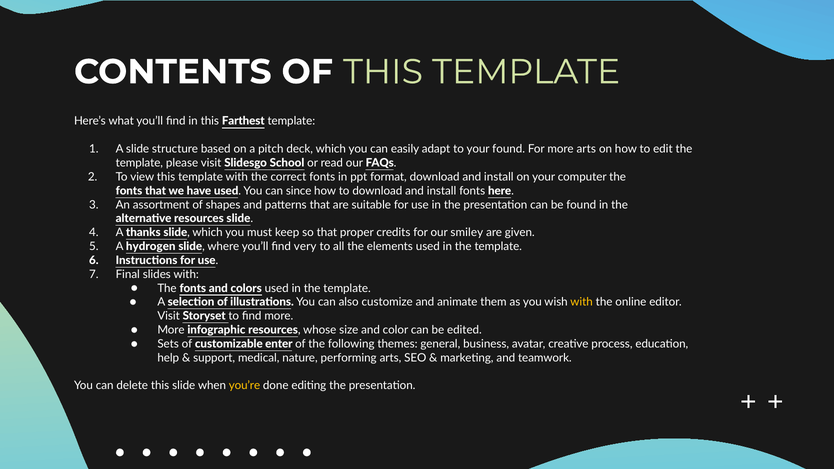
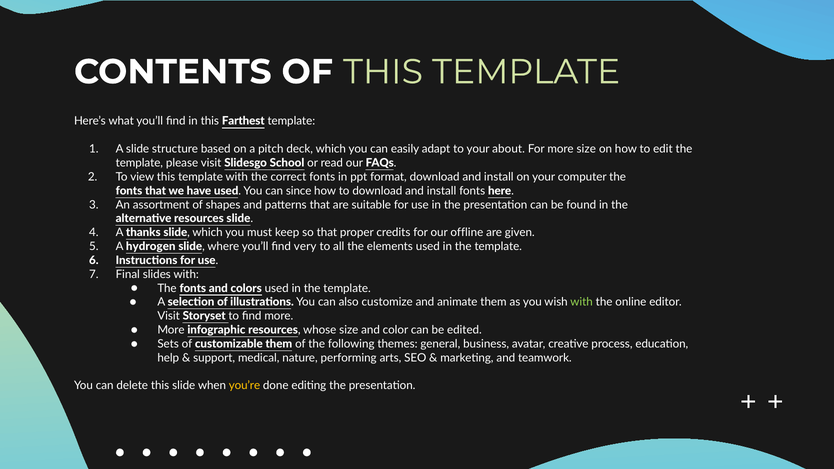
your found: found -> about (509, 149)
more arts: arts -> size (586, 149)
smiley: smiley -> offline (467, 233)
with colour: yellow -> light green (582, 302)
customizable enter: enter -> them (279, 344)
